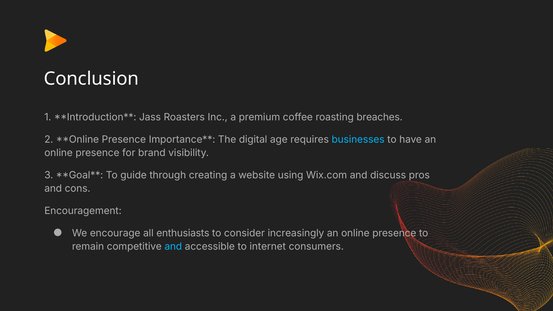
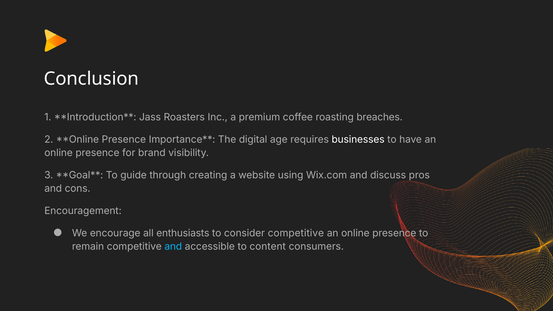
businesses colour: light blue -> white (358, 140)
consider increasingly: increasingly -> competitive (296, 233)
internet: internet -> content (268, 246)
